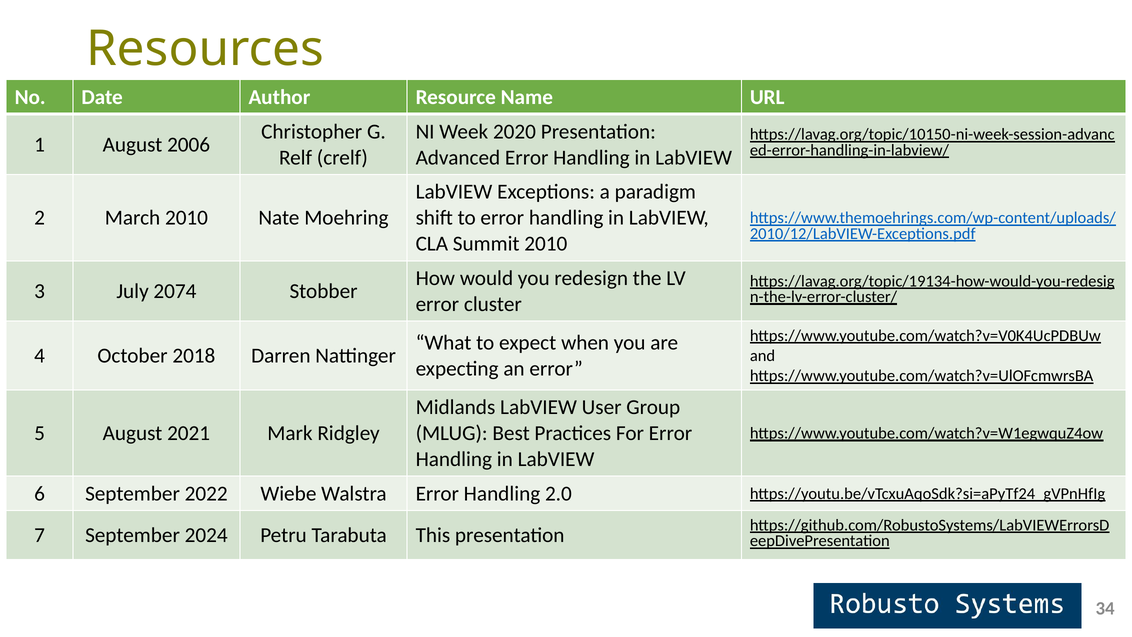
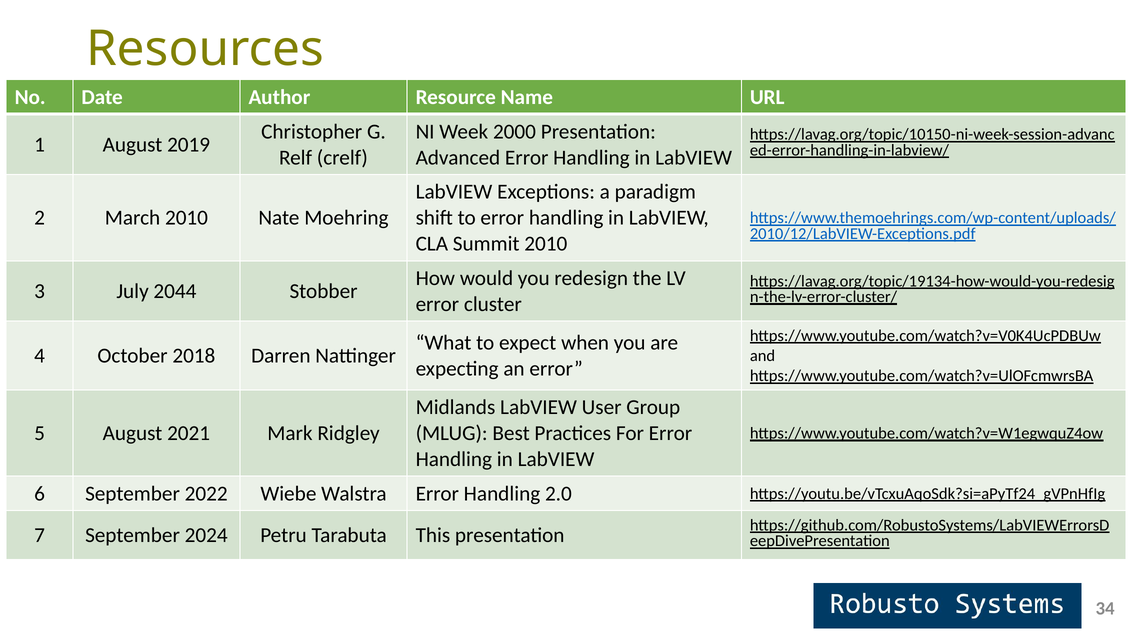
2020: 2020 -> 2000 (514, 132)
2006: 2006 -> 2019 (189, 145)
2074: 2074 -> 2044 (175, 291)
